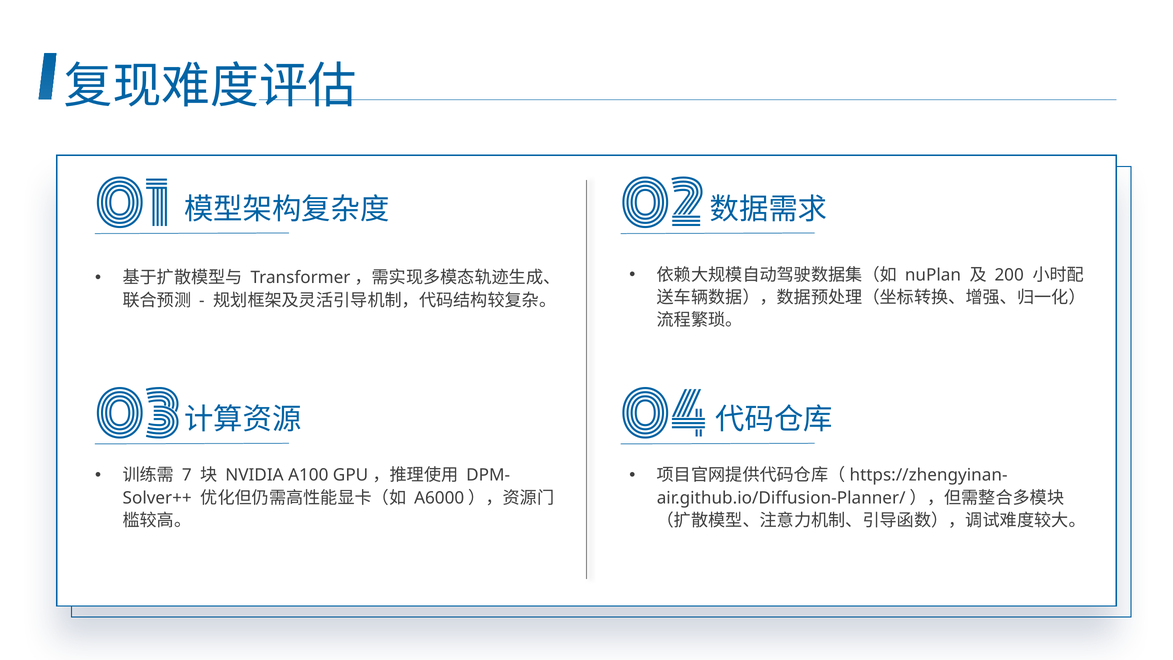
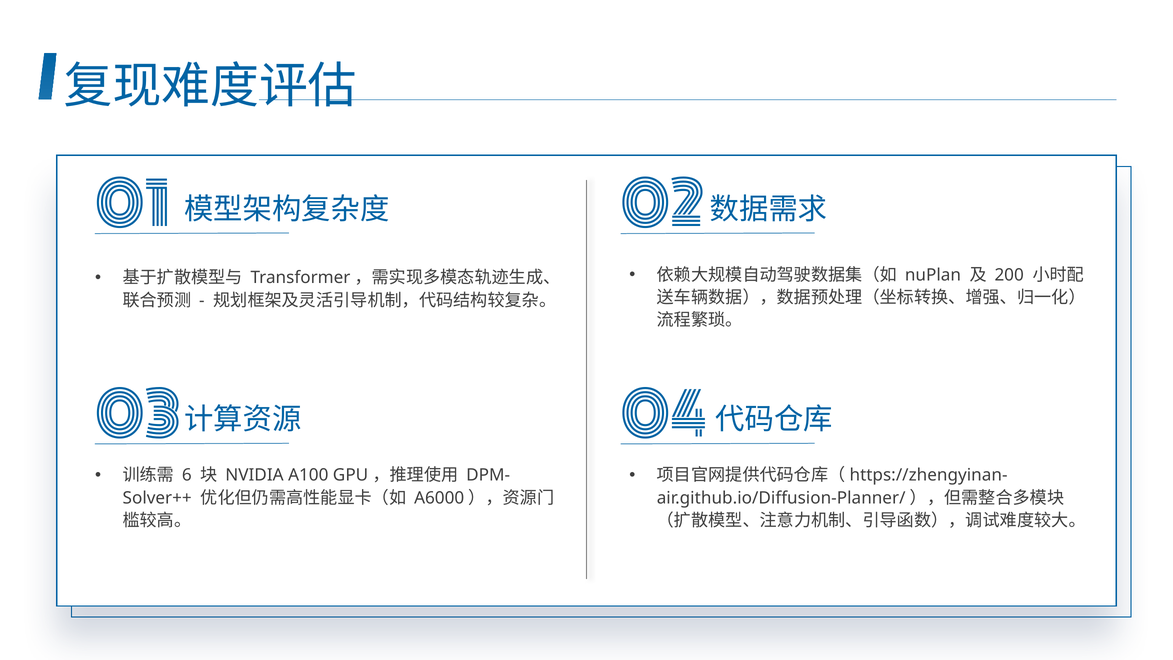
7: 7 -> 6 (187, 475)
